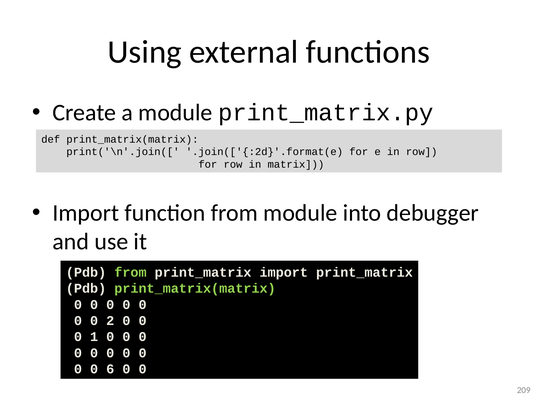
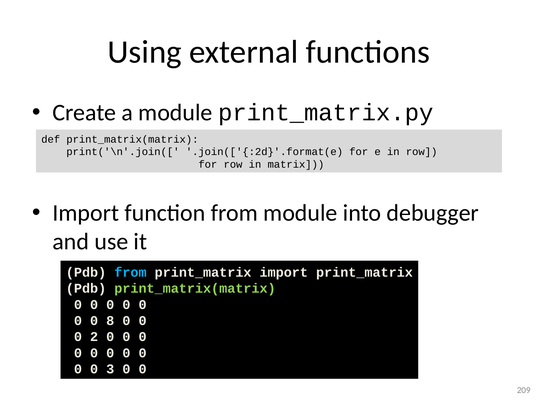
from colour: light green -> light blue (130, 273)
2: 2 -> 8 (110, 321)
1: 1 -> 2 (94, 337)
6: 6 -> 3 (110, 370)
